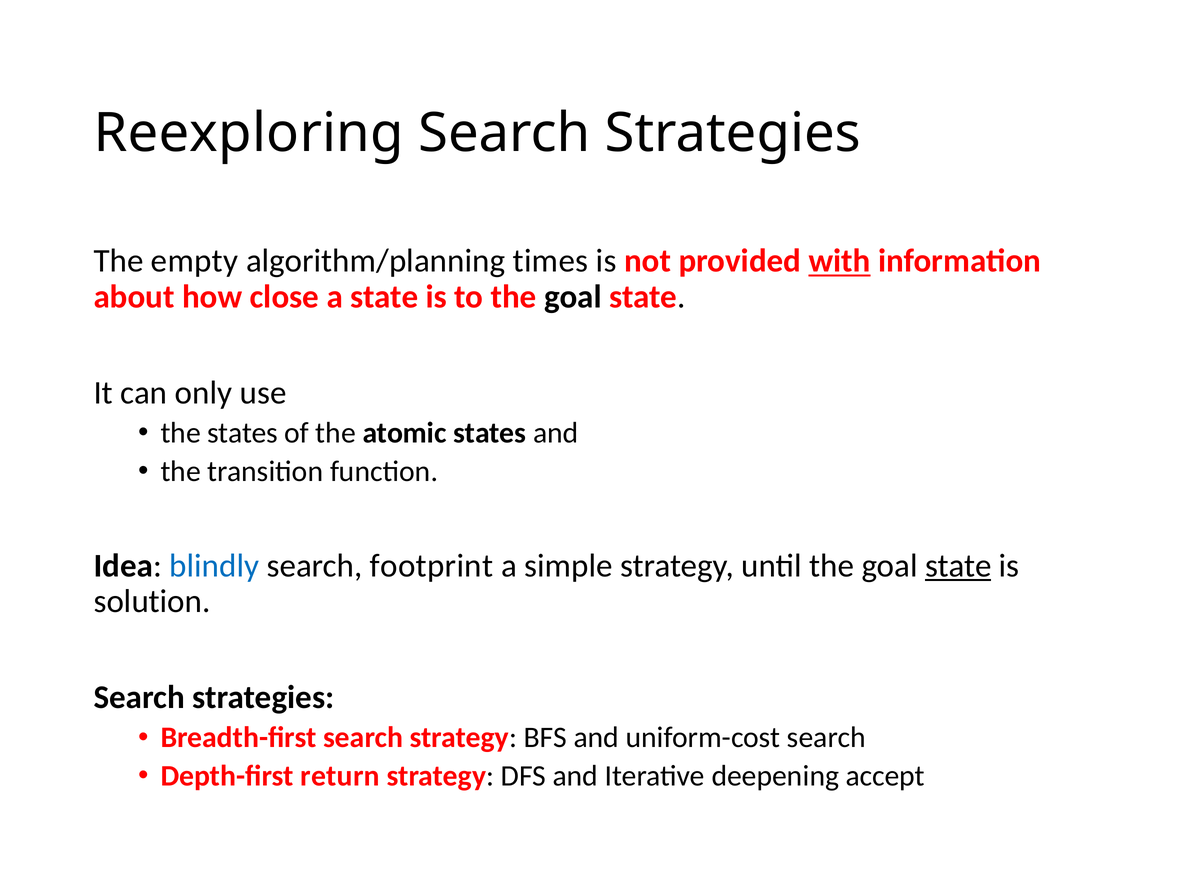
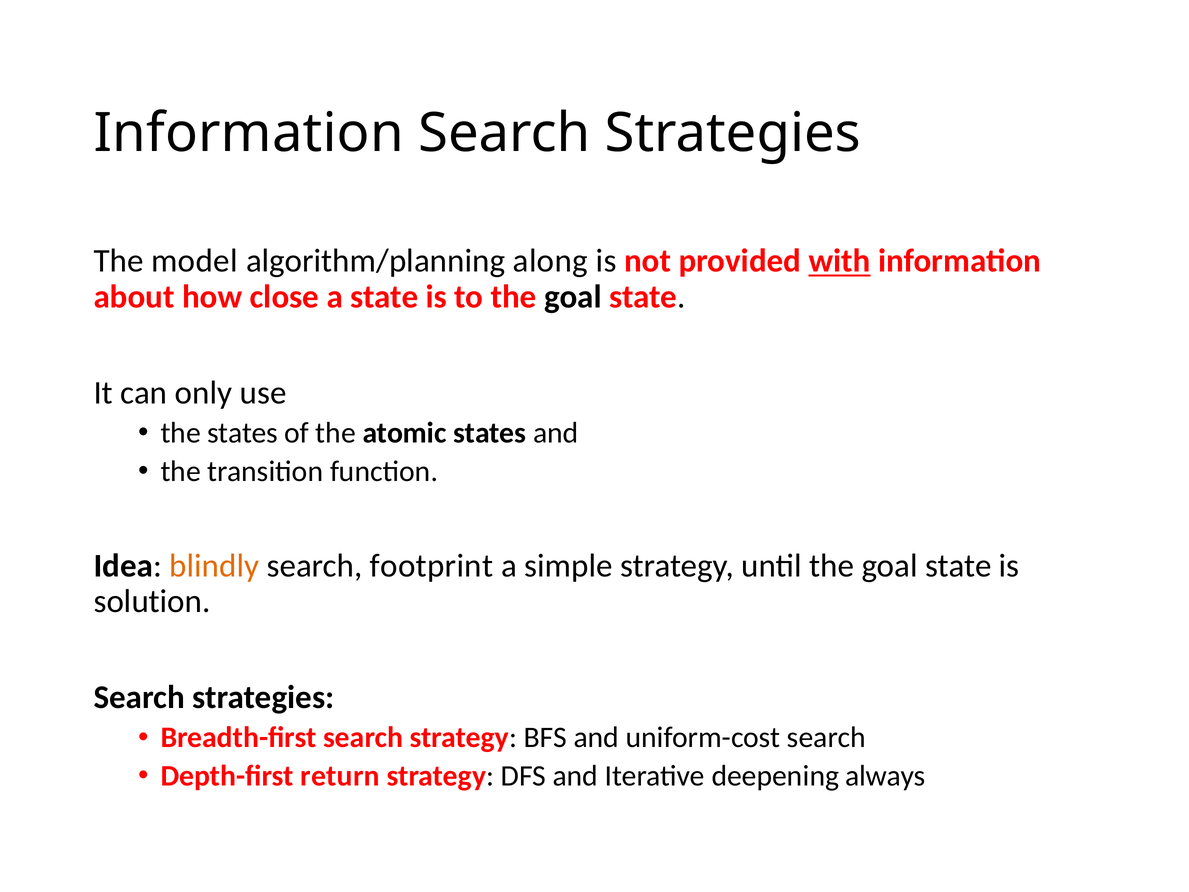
Reexploring: Reexploring -> Information (249, 133)
empty: empty -> model (195, 261)
times: times -> along (550, 261)
blindly colour: blue -> orange (214, 566)
state underline: present -> none (958, 566)
accept: accept -> always (885, 776)
